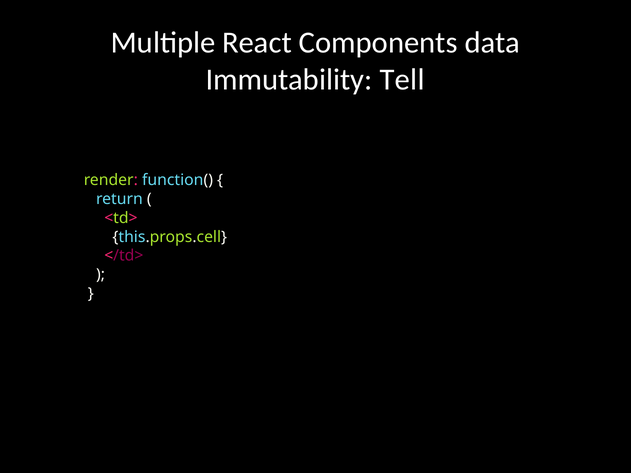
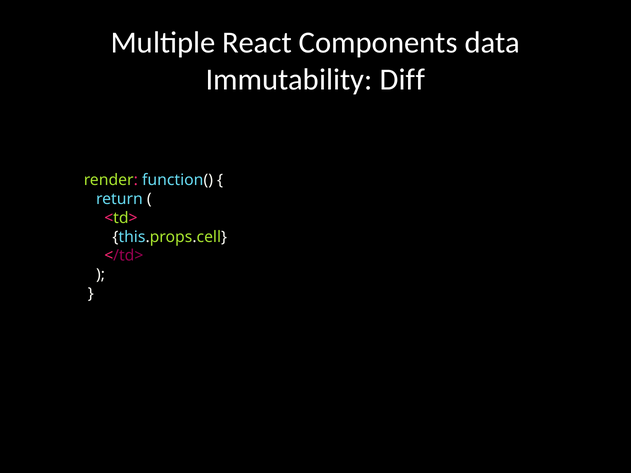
Tell: Tell -> Diff (402, 79)
